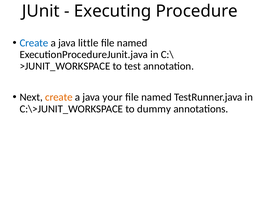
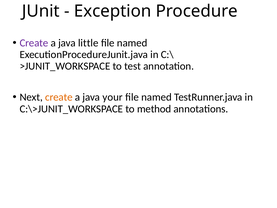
Executing: Executing -> Exception (113, 11)
Create colour: blue -> purple (34, 43)
dummy: dummy -> method (154, 109)
